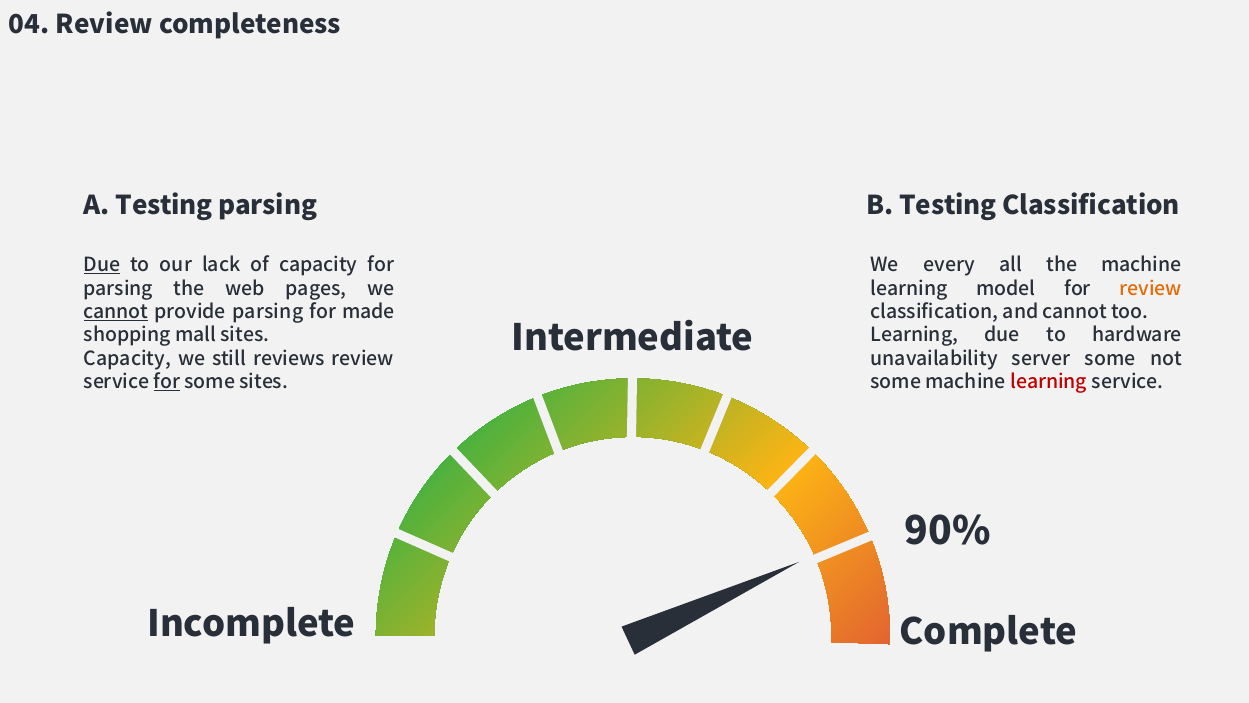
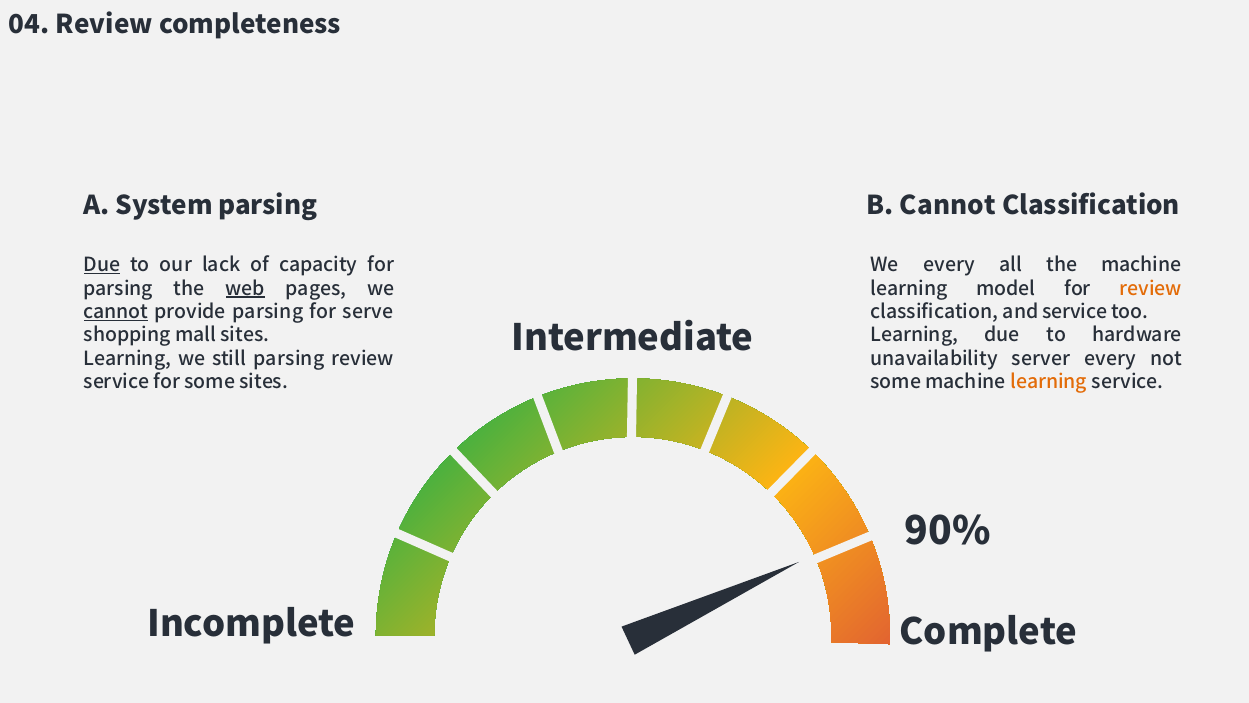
A Testing: Testing -> System (164, 206)
B Testing: Testing -> Cannot (948, 206)
web underline: none -> present (245, 288)
made: made -> serve (368, 312)
and cannot: cannot -> service (1075, 312)
Capacity: Capacity -> Learning (127, 359)
still reviews: reviews -> parsing (289, 359)
server some: some -> every (1110, 359)
for underline: present -> none (167, 382)
learning colour: red -> orange (1049, 382)
